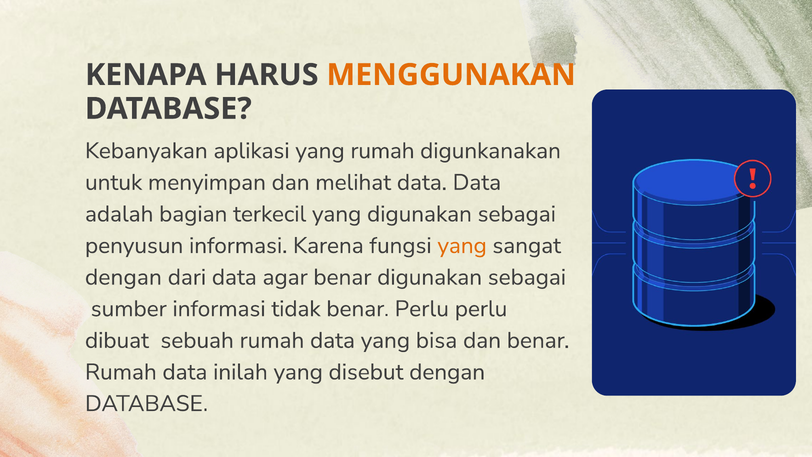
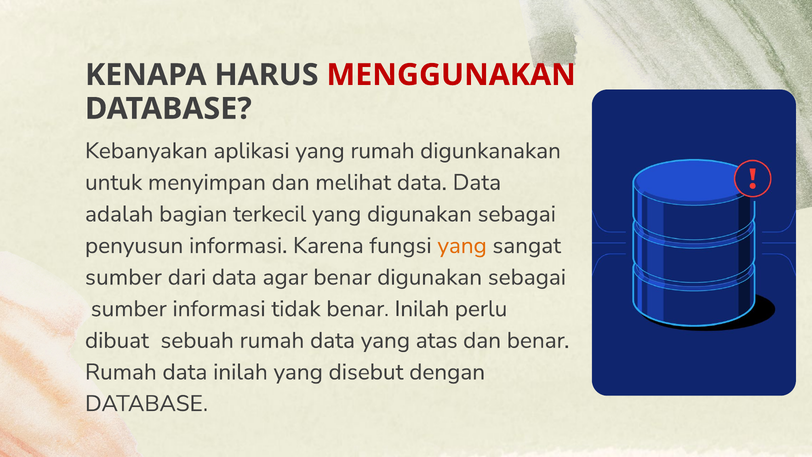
MENGGUNAKAN colour: orange -> red (451, 75)
dengan: dengan -> sumber (123, 277)
benar Perlu: Perlu -> Inilah (422, 309)
bisa: bisa -> atas (437, 340)
